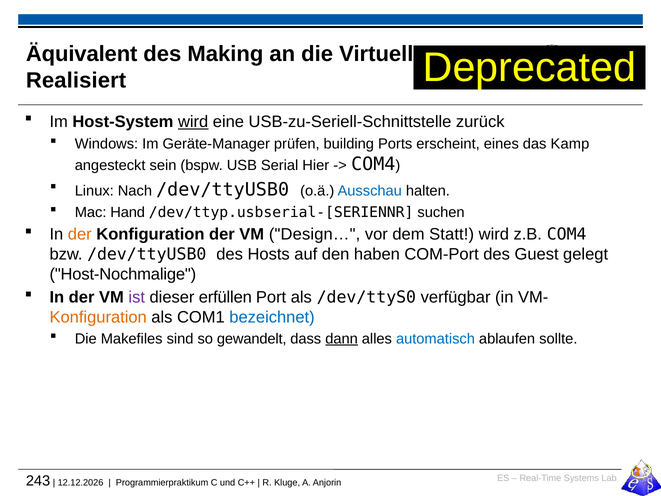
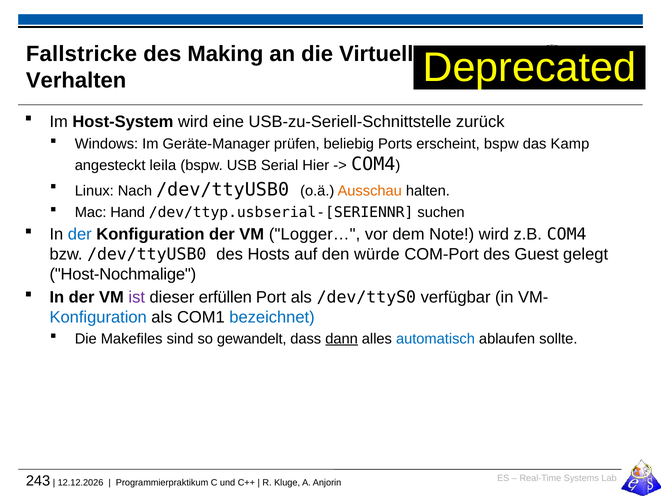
Äquivalent: Äquivalent -> Fallstricke (82, 54)
Realisiert: Realisiert -> Verhalten (76, 80)
wird underline: present -> none (193, 122)
building: building -> beliebig (349, 144)
erscheint eines: eines -> bspw (501, 144)
sein: sein -> leila (163, 165)
Ausschau colour: blue -> orange (370, 191)
der colour: orange -> blue (80, 234)
Design…: Design… -> Logger… (315, 234)
Statt: Statt -> Note (452, 234)
haben: haben -> würde (377, 254)
Konfiguration colour: orange -> blue (98, 317)
